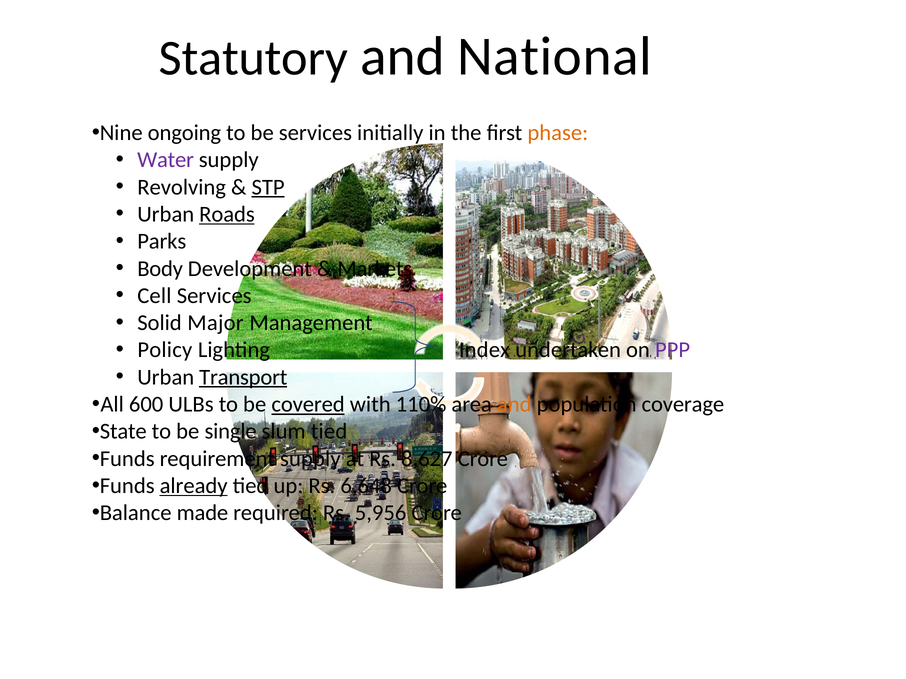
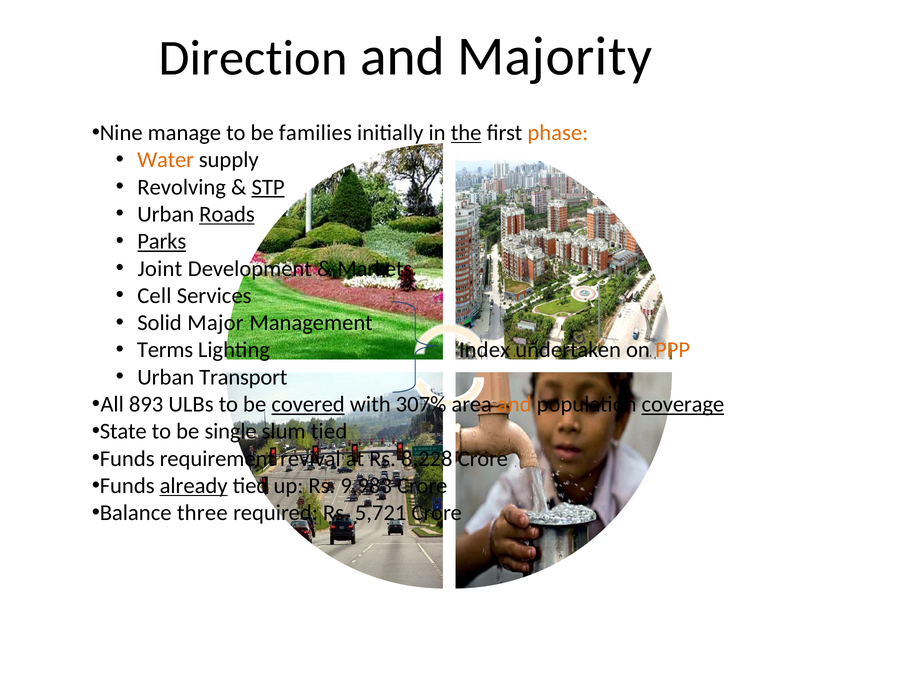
Statutory: Statutory -> Direction (253, 58)
National: National -> Majority (555, 57)
ongoing: ongoing -> manage (184, 133)
be services: services -> families (315, 133)
the underline: none -> present (466, 133)
Water colour: purple -> orange (166, 160)
Parks underline: none -> present (162, 242)
Body: Body -> Joint (160, 269)
Policy: Policy -> Terms (165, 350)
PPP colour: purple -> orange (673, 350)
Transport underline: present -> none (243, 377)
600: 600 -> 893 (146, 405)
110%: 110% -> 307% (421, 405)
coverage underline: none -> present (683, 405)
requirement supply: supply -> revival (310, 459)
8,627: 8,627 -> 8,228 (427, 459)
6,648: 6,648 -> 9,983 (366, 486)
made: made -> three (202, 513)
5,956: 5,956 -> 5,721 (381, 513)
